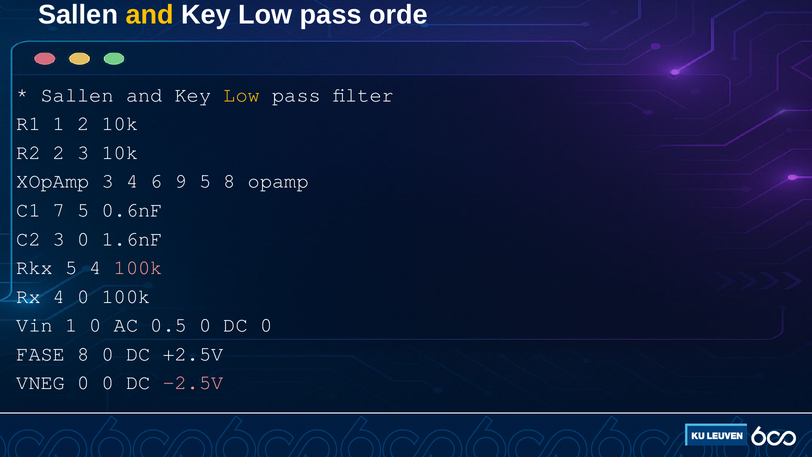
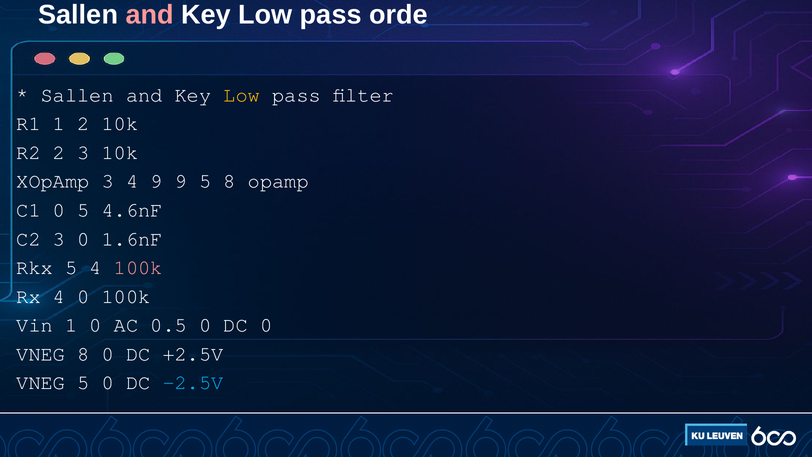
and colour: yellow -> pink (150, 15)
4 6: 6 -> 9 (156, 181)
C1 7: 7 -> 0 (59, 210)
0.6nF: 0.6nF -> 4.6nF (132, 210)
FASE: FASE -> VNEG (41, 354)
VNEG 0: 0 -> 5 (83, 383)
-2.5V colour: pink -> light blue (193, 383)
